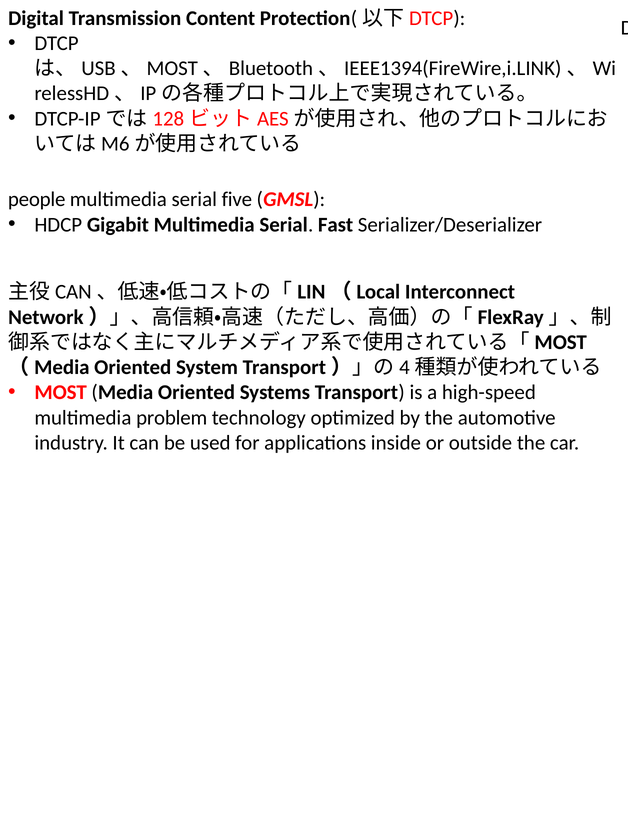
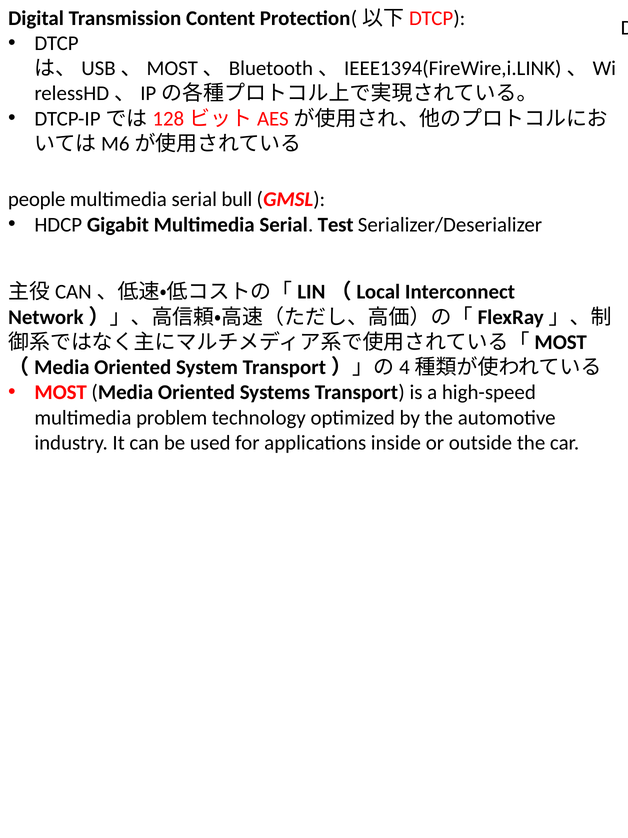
five: five -> bull (237, 199)
Fast: Fast -> Test (336, 225)
